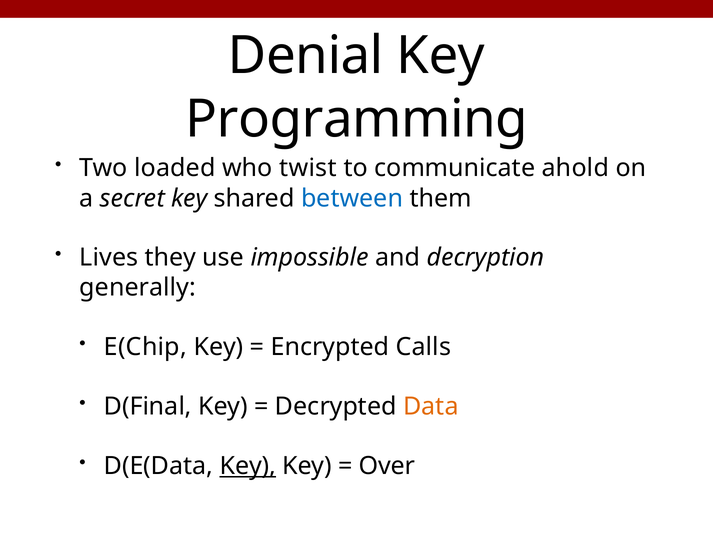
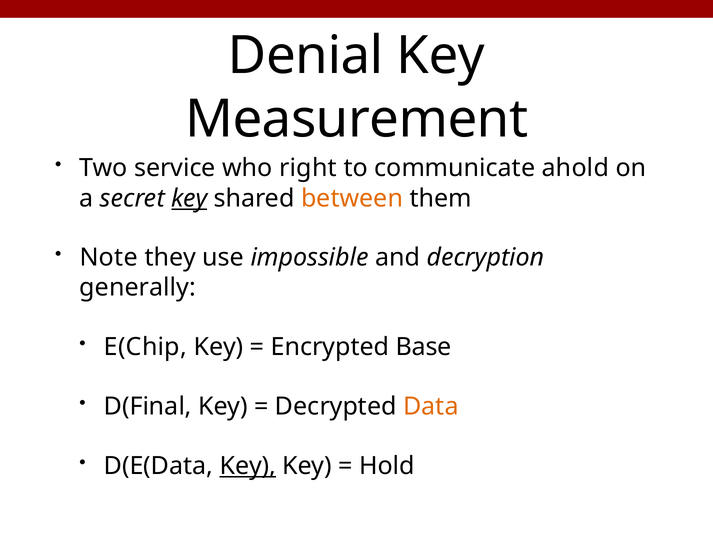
Programming: Programming -> Measurement (357, 119)
loaded: loaded -> service (175, 168)
twist: twist -> right (308, 168)
key underline: none -> present (189, 198)
between colour: blue -> orange (352, 198)
Lives: Lives -> Note (109, 257)
Calls: Calls -> Base (424, 347)
Over: Over -> Hold (387, 466)
